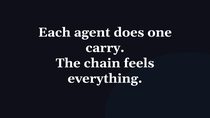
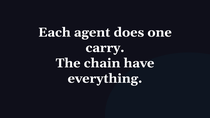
feels: feels -> have (139, 63)
